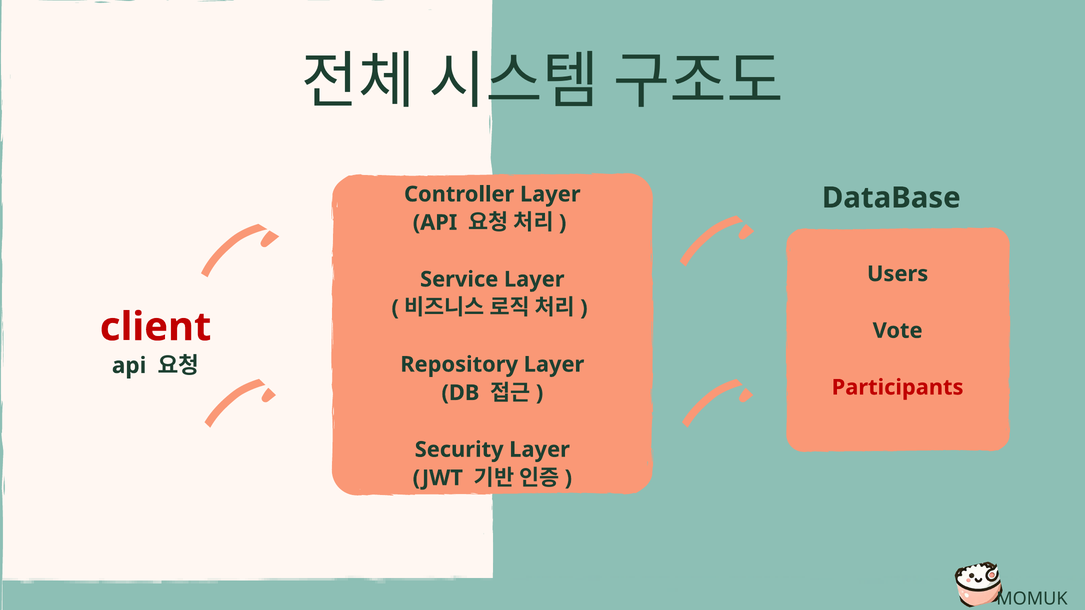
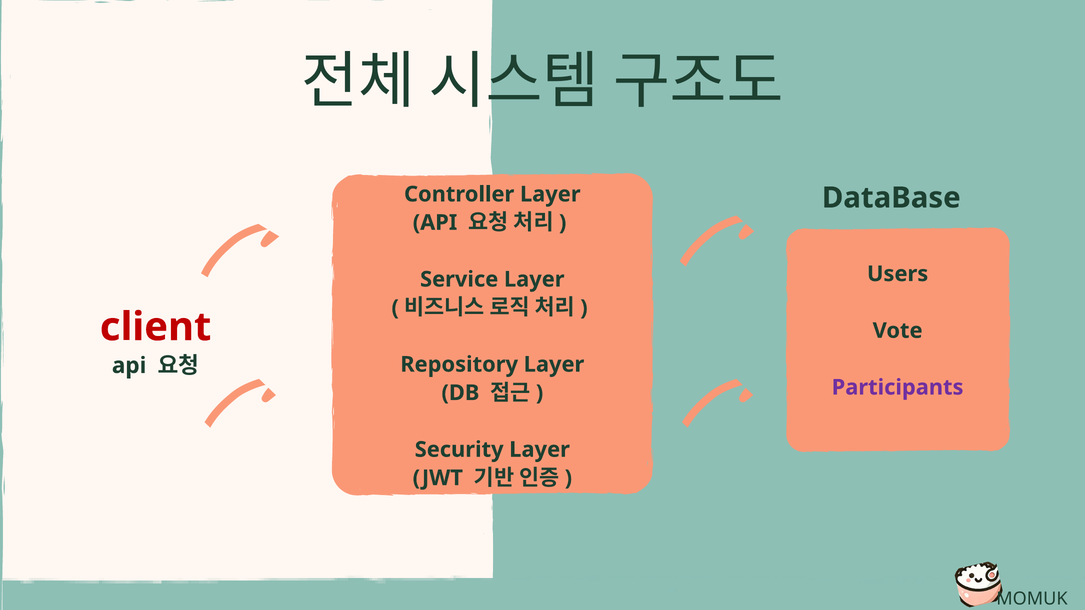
Participants colour: red -> purple (898, 388)
